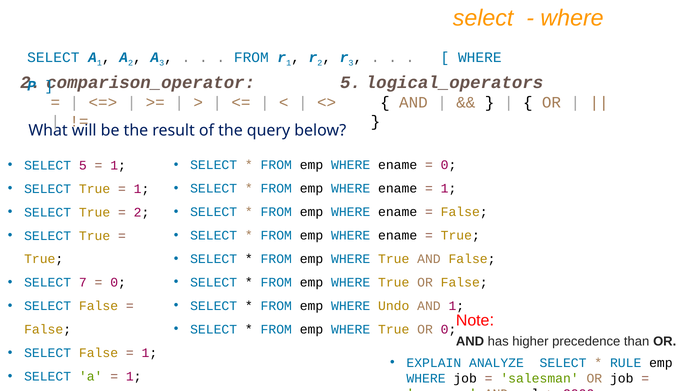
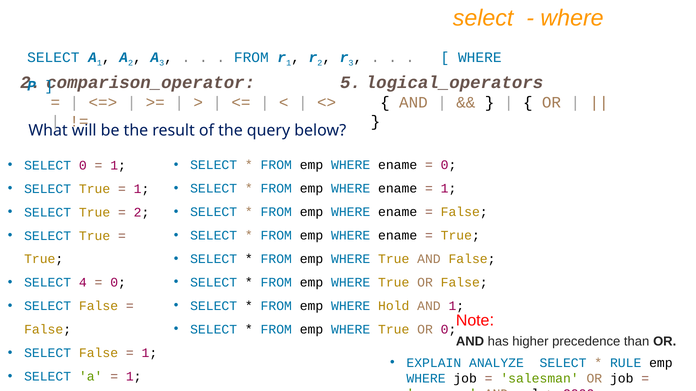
SELECT 5: 5 -> 0 (83, 166)
7: 7 -> 4 (83, 283)
Undo: Undo -> Hold (394, 306)
